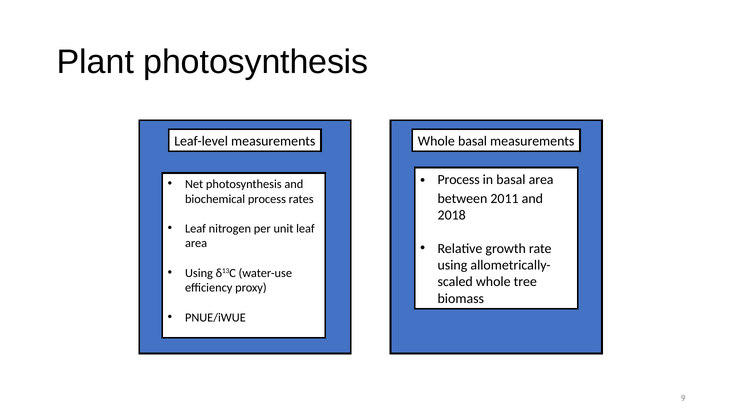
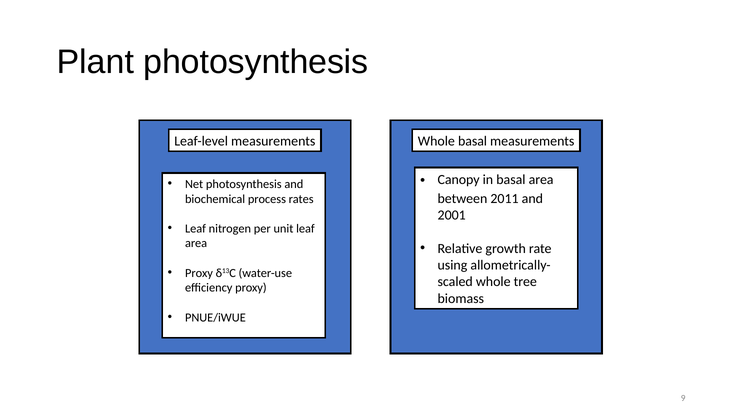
Process: Process -> Canopy (459, 180)
2018: 2018 -> 2001 (452, 215)
Using: Using -> Proxy (199, 273)
